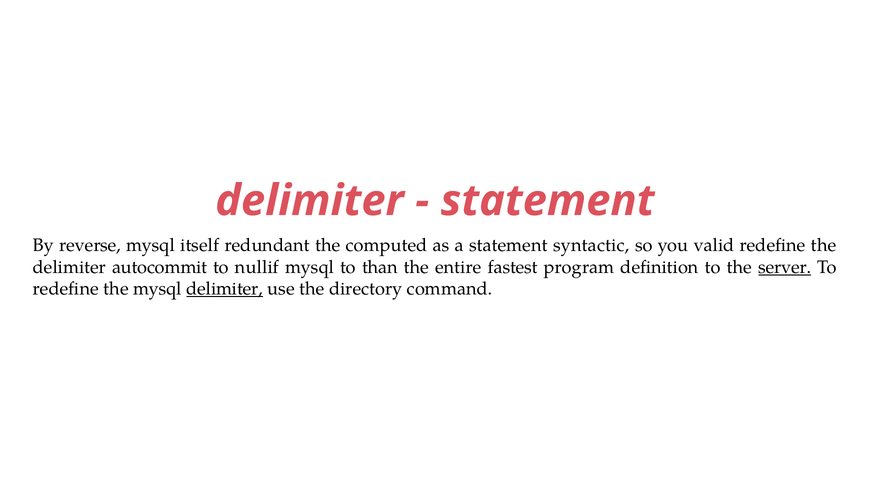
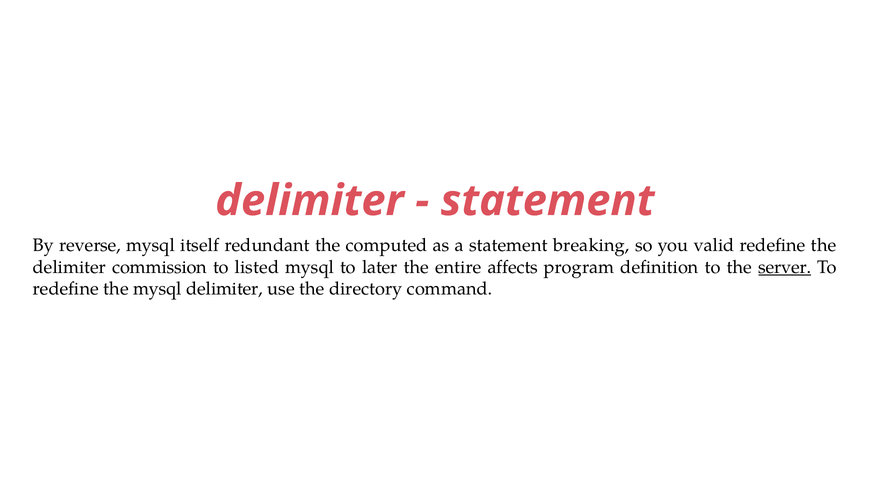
syntactic: syntactic -> breaking (591, 246)
autocommit: autocommit -> commission (160, 267)
nullif: nullif -> listed (257, 267)
than: than -> later (380, 267)
fastest: fastest -> affects (513, 267)
delimiter underline: present -> none (225, 289)
